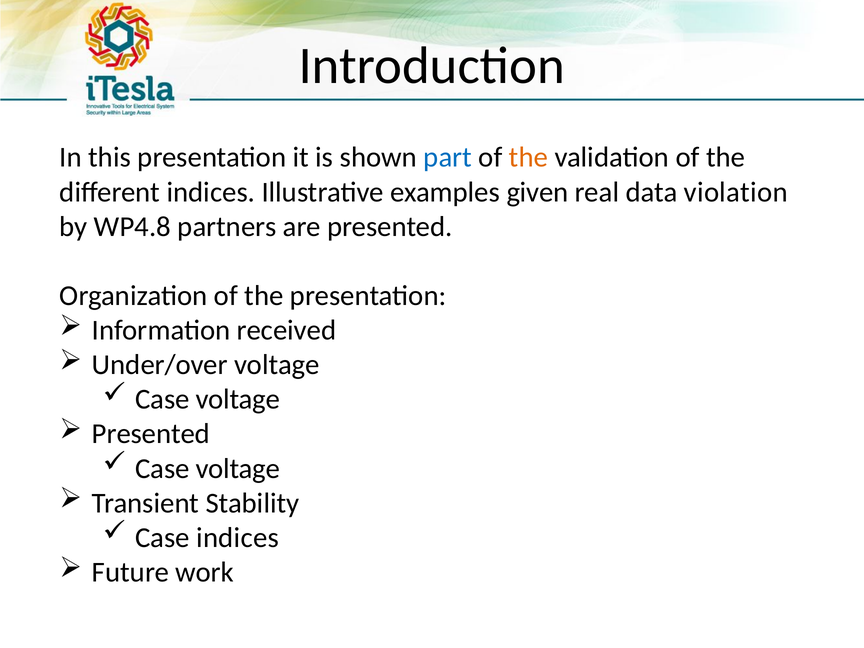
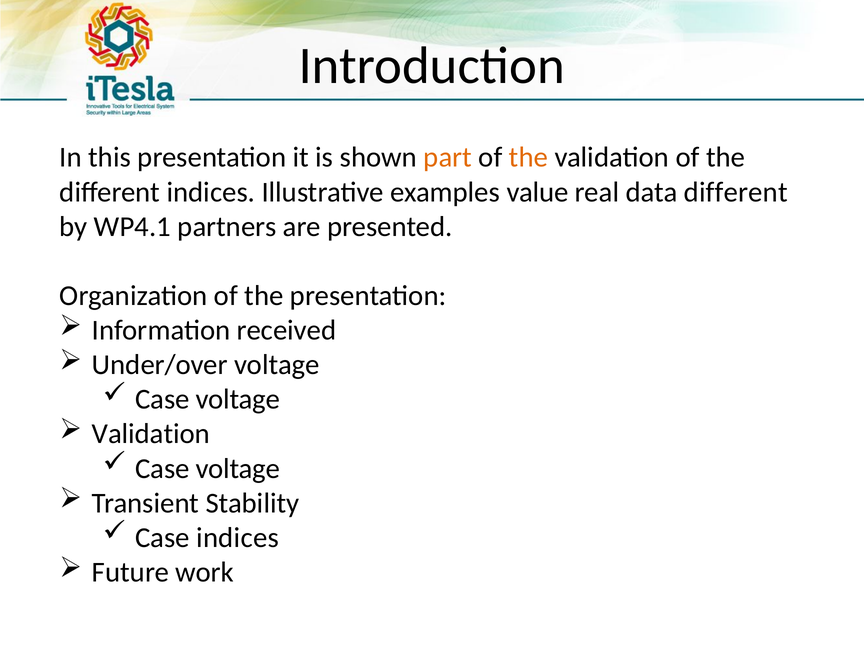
part colour: blue -> orange (448, 157)
given: given -> value (538, 192)
data violation: violation -> different (736, 192)
WP4.8: WP4.8 -> WP4.1 (132, 227)
Presented: Presented -> Validation (151, 434)
